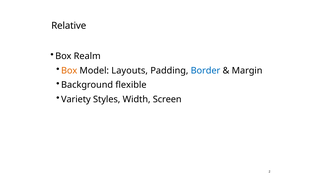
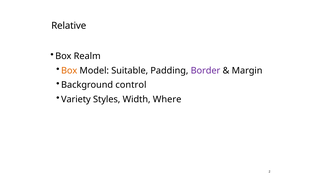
Layouts: Layouts -> Suitable (130, 71)
Border colour: blue -> purple (206, 71)
flexible: flexible -> control (131, 85)
Screen: Screen -> Where (167, 100)
